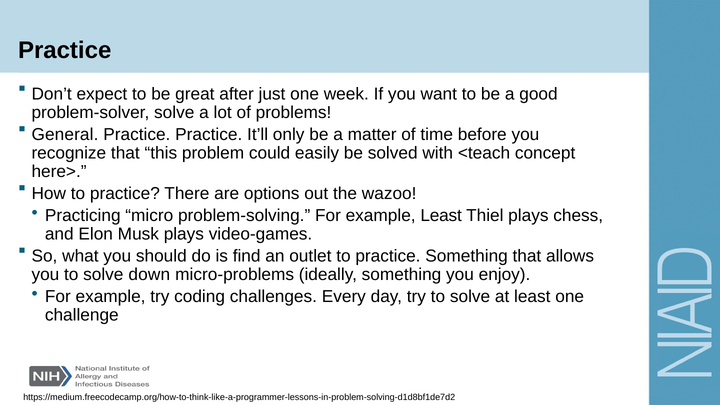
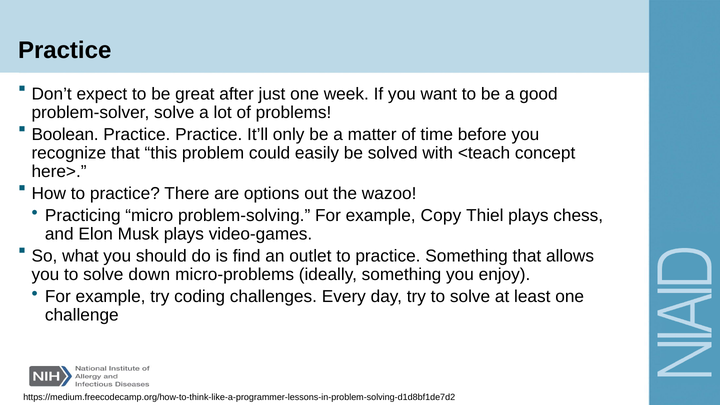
General: General -> Boolean (65, 134)
example Least: Least -> Copy (441, 215)
